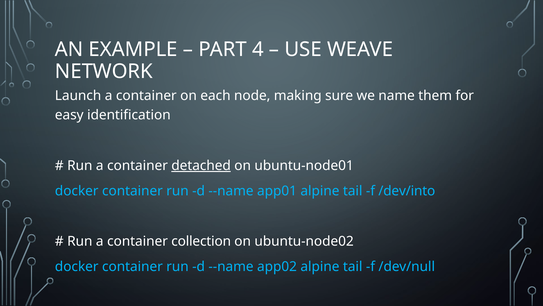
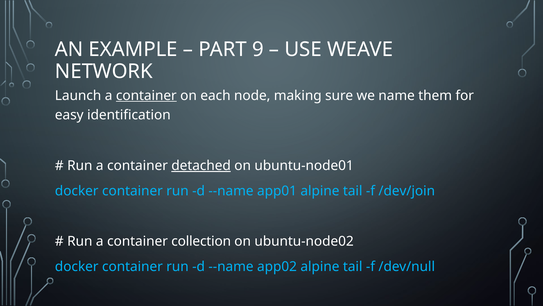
4: 4 -> 9 (258, 49)
container underline: none -> present (146, 95)
/dev/into: /dev/into -> /dev/join (407, 191)
